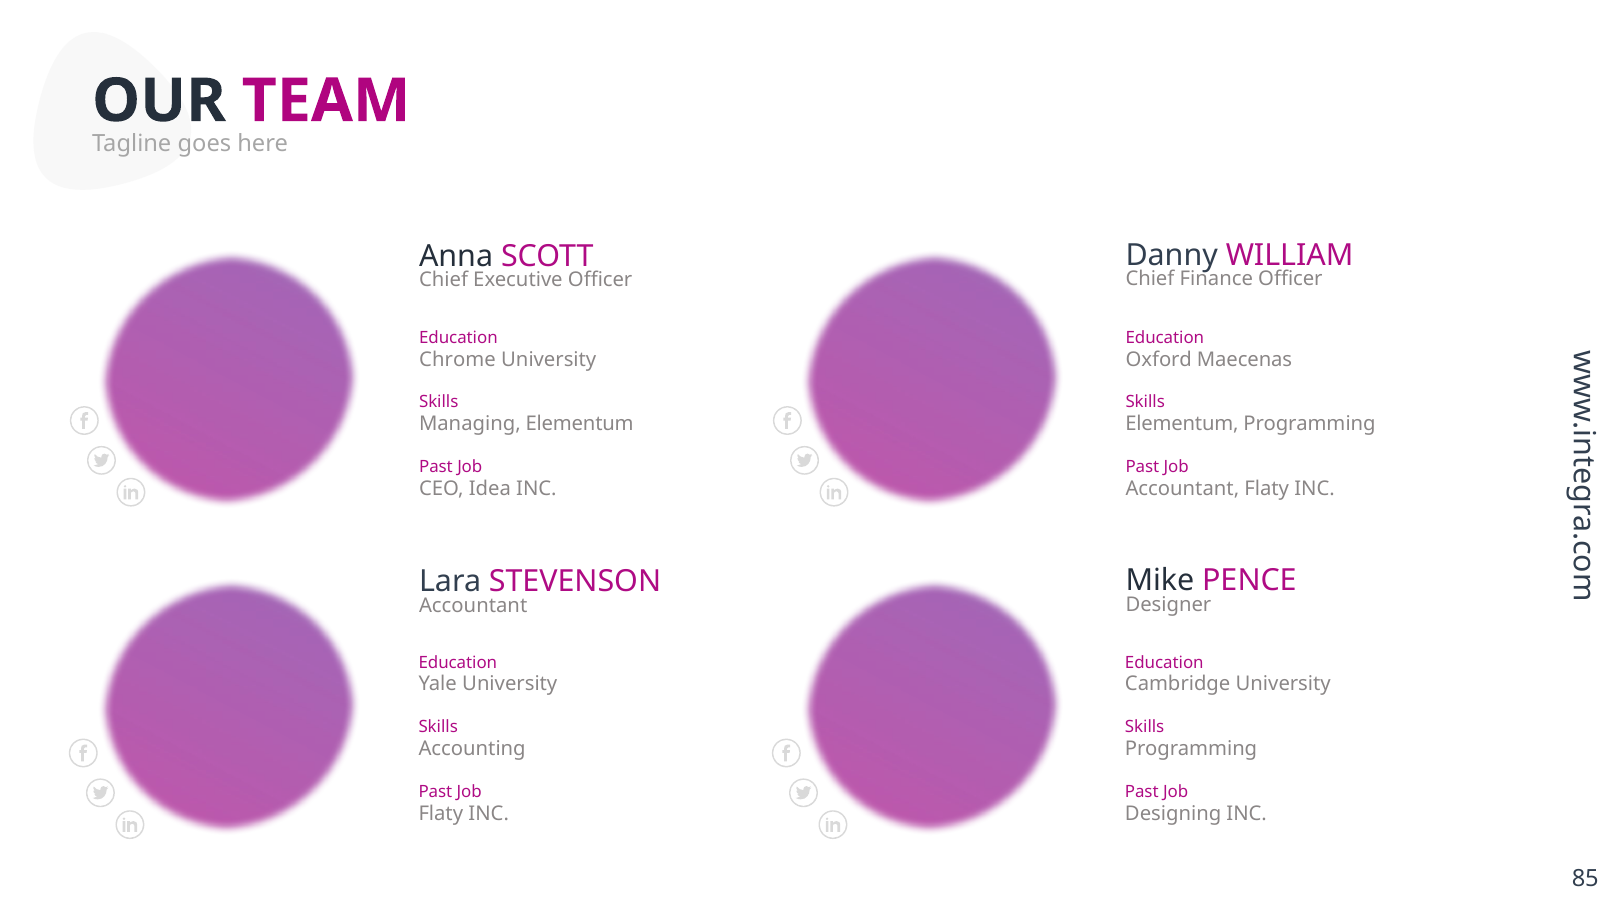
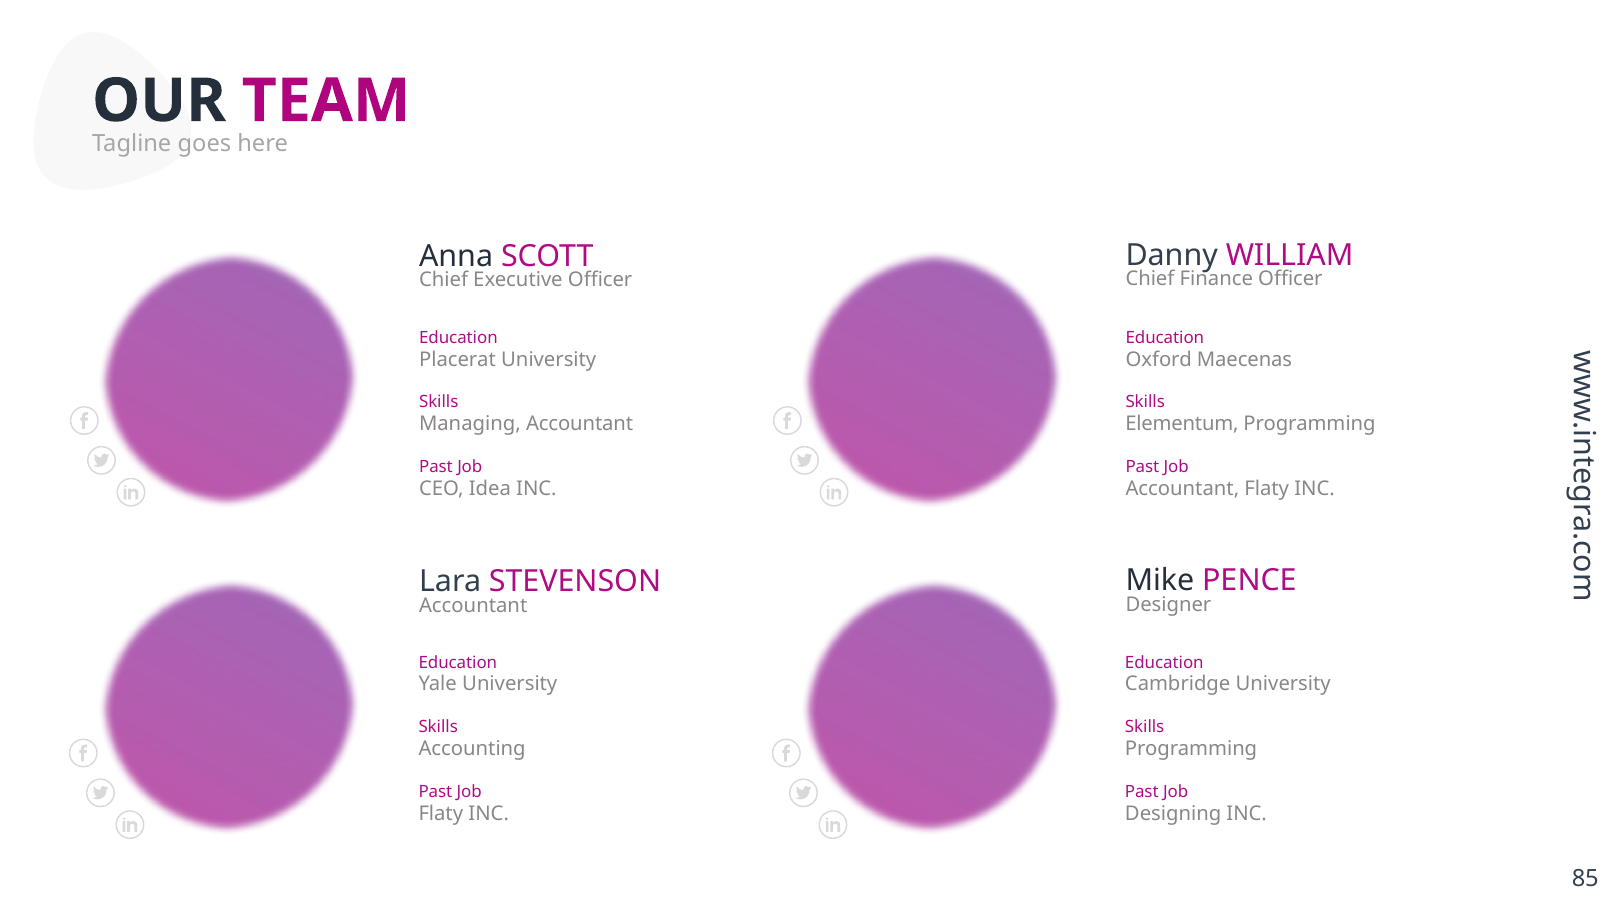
Chrome: Chrome -> Placerat (458, 359)
Managing Elementum: Elementum -> Accountant (580, 424)
